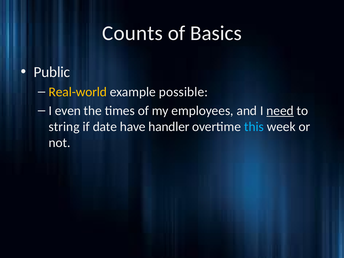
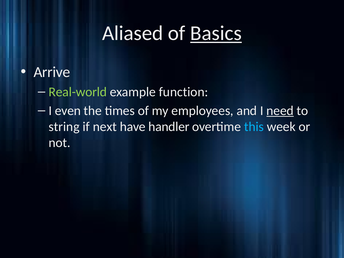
Counts: Counts -> Aliased (133, 33)
Basics underline: none -> present (216, 33)
Public: Public -> Arrive (52, 72)
Real-world colour: yellow -> light green (78, 92)
possible: possible -> function (183, 92)
date: date -> next (105, 127)
